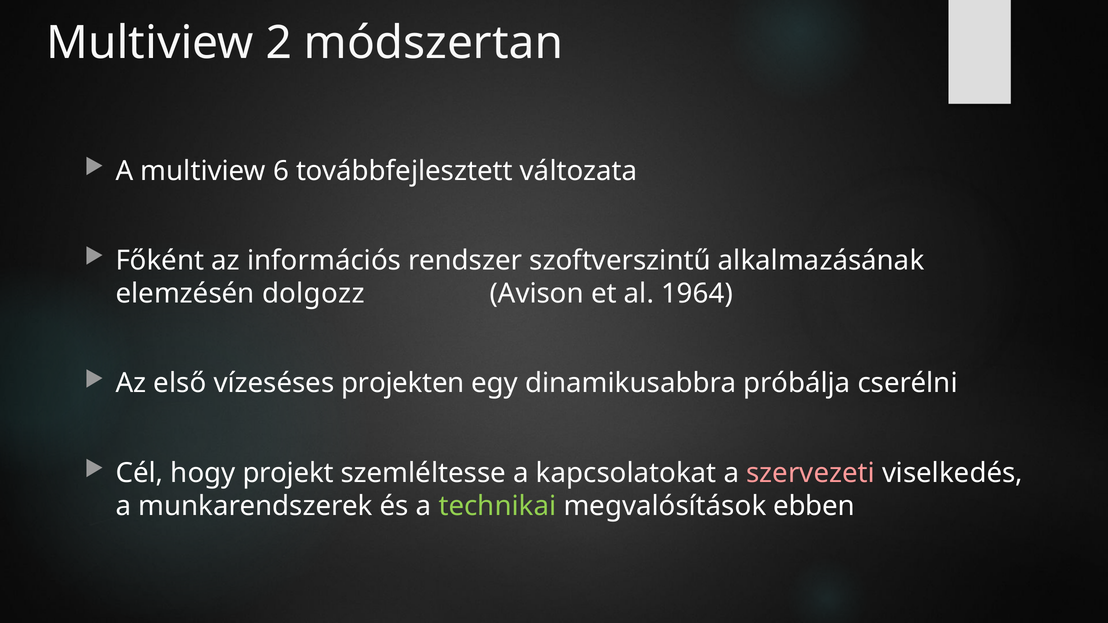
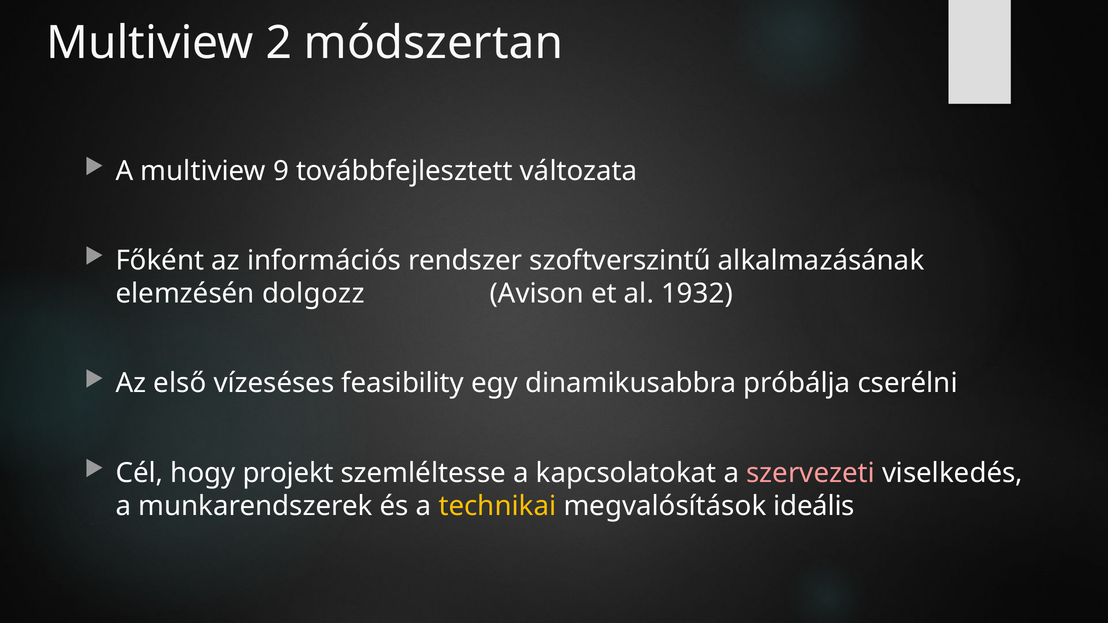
6: 6 -> 9 (281, 171)
1964: 1964 -> 1932 (697, 294)
projekten: projekten -> feasibility (403, 383)
technikai colour: light green -> yellow (497, 506)
ebben: ebben -> ideális (814, 506)
